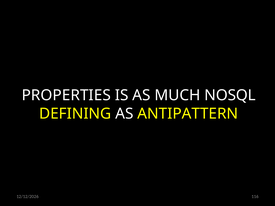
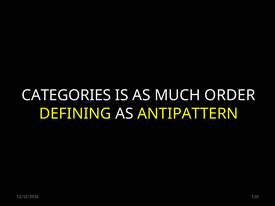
PROPERTIES: PROPERTIES -> CATEGORIES (66, 95)
NOSQL: NOSQL -> ORDER (230, 95)
